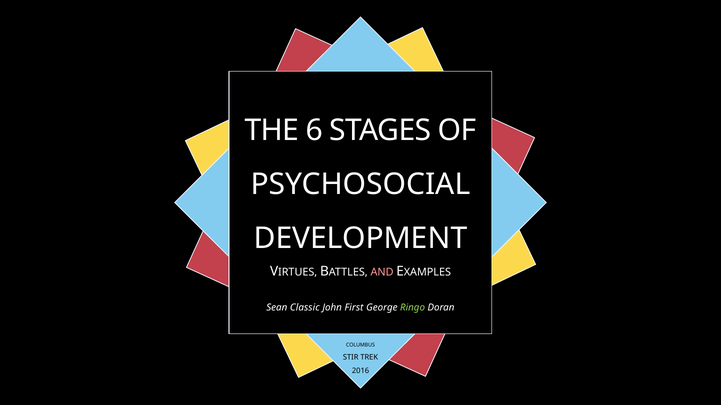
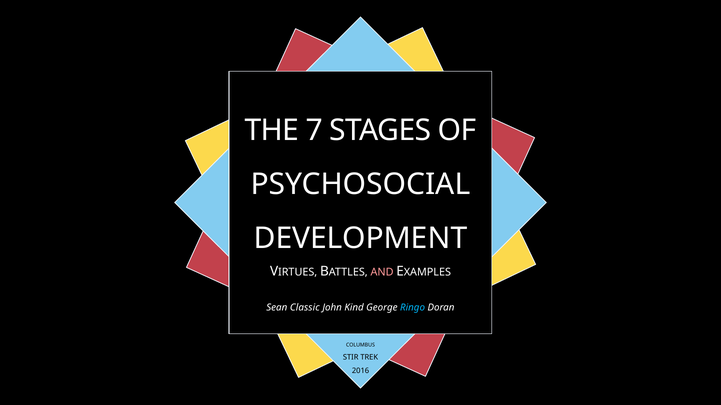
6: 6 -> 7 (314, 131)
First: First -> Kind (354, 308)
Ringo colour: light green -> light blue (413, 308)
